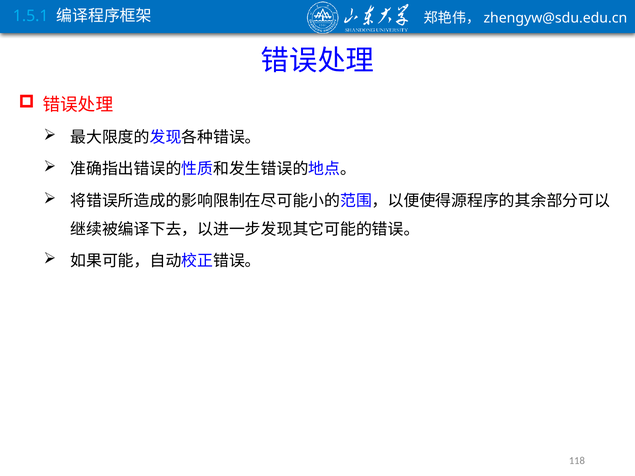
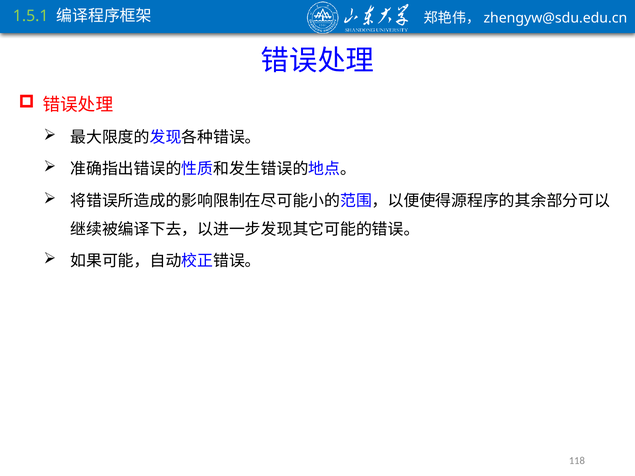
1.5.1 colour: light blue -> light green (31, 16)
